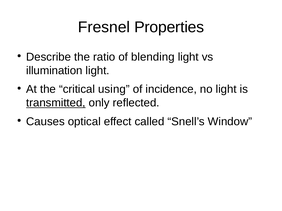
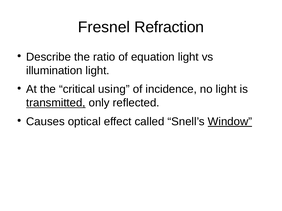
Properties: Properties -> Refraction (169, 27)
blending: blending -> equation (153, 57)
Window underline: none -> present (230, 122)
